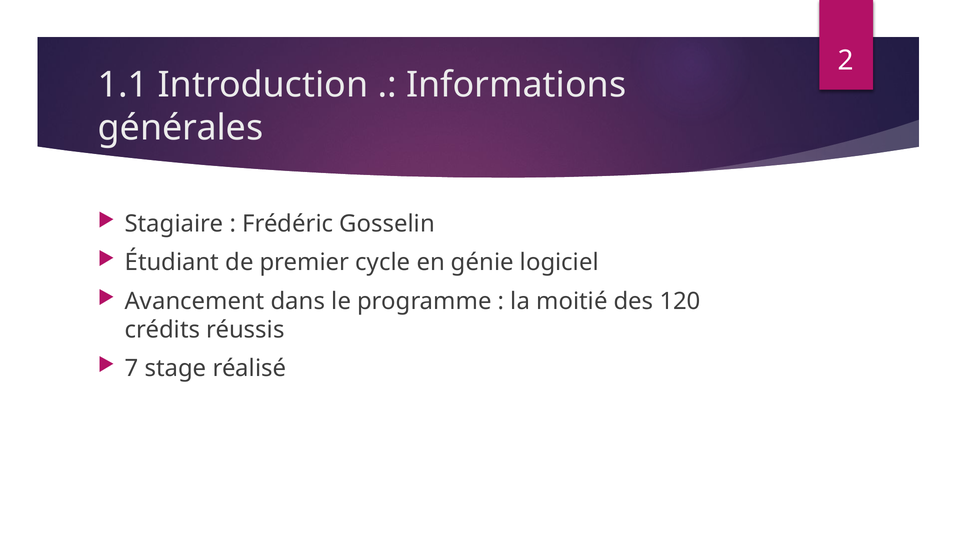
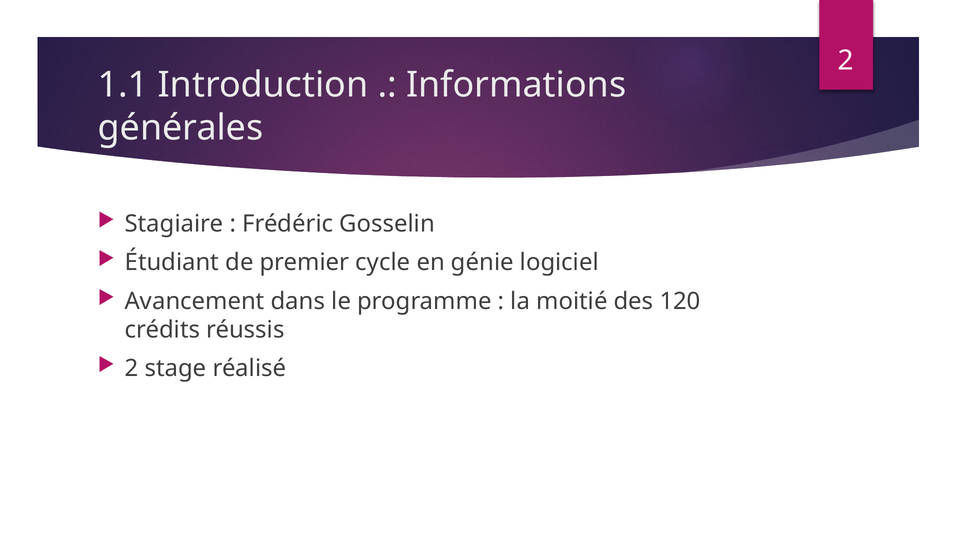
7: 7 -> 2 (132, 369)
